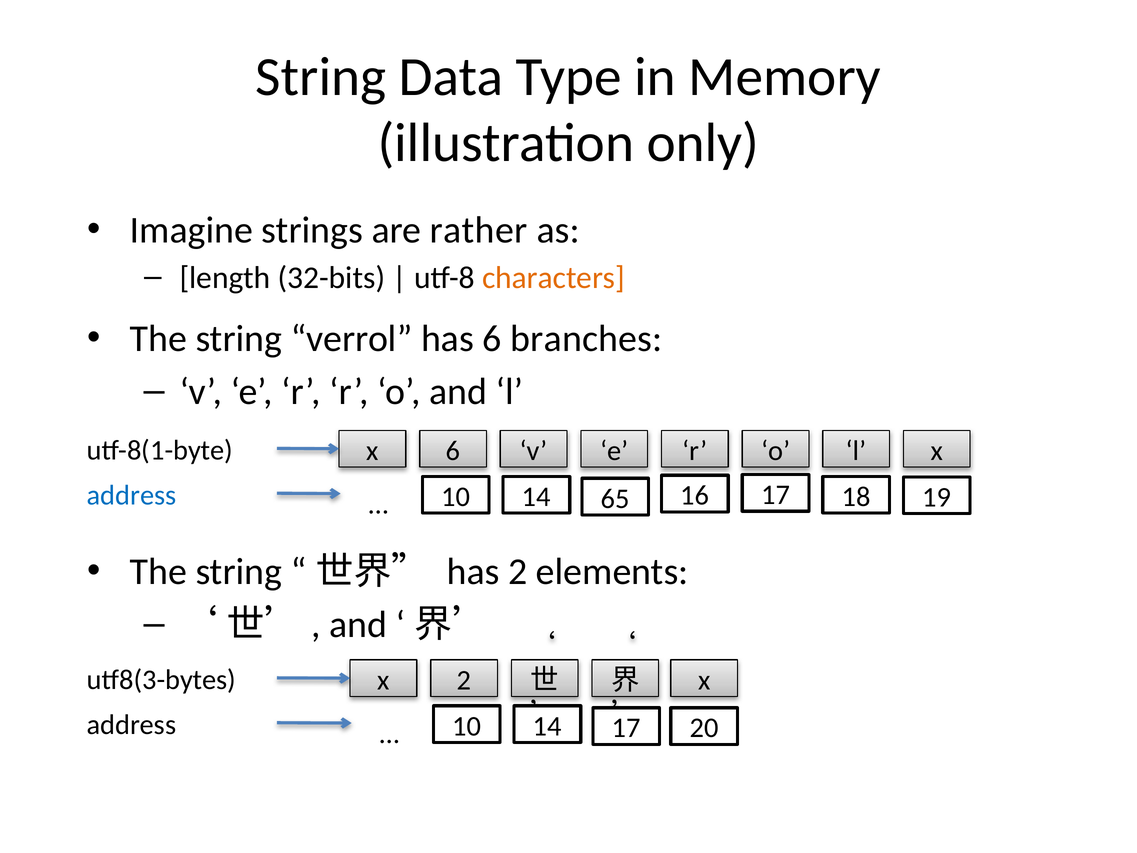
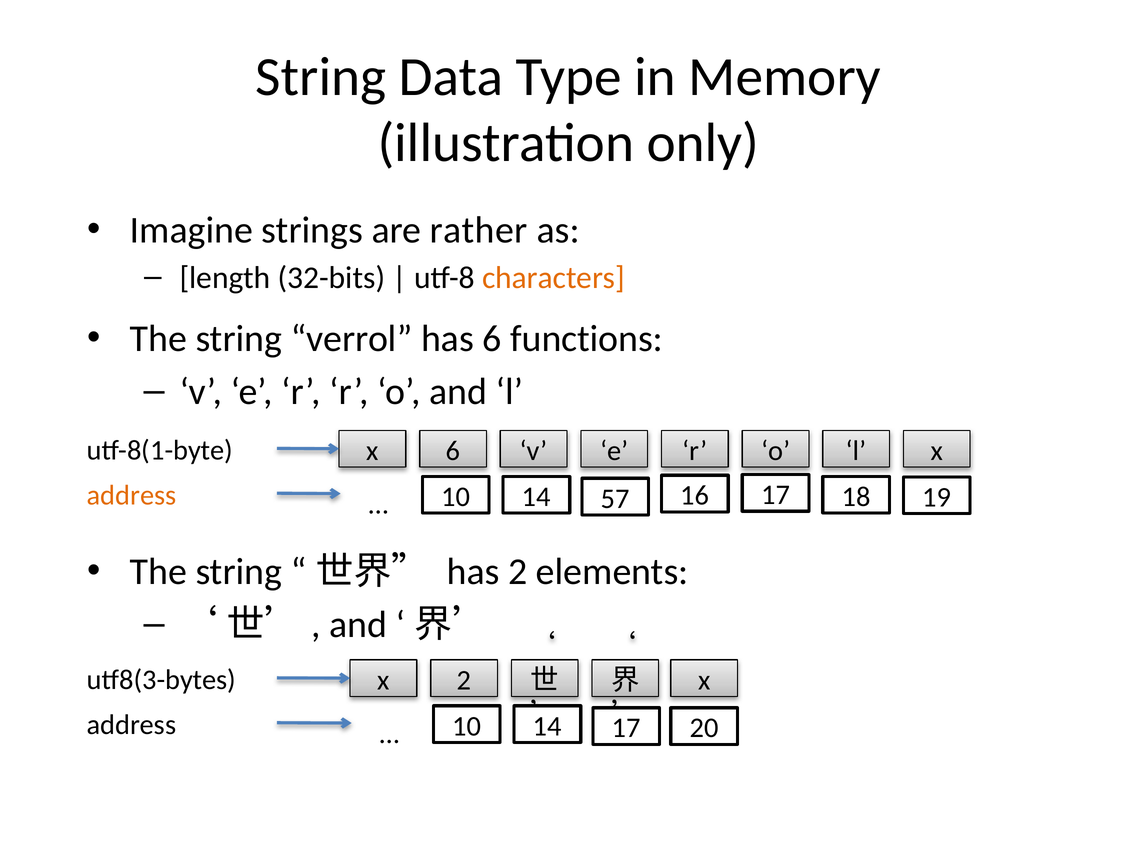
branches: branches -> functions (587, 339)
address colour: blue -> orange (132, 495)
65: 65 -> 57 (615, 499)
